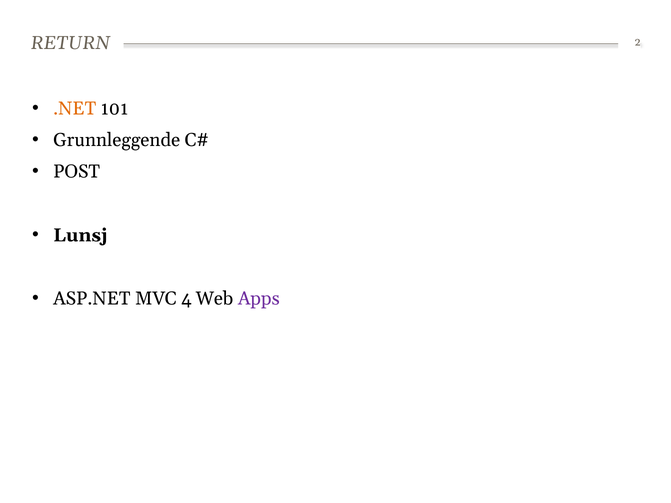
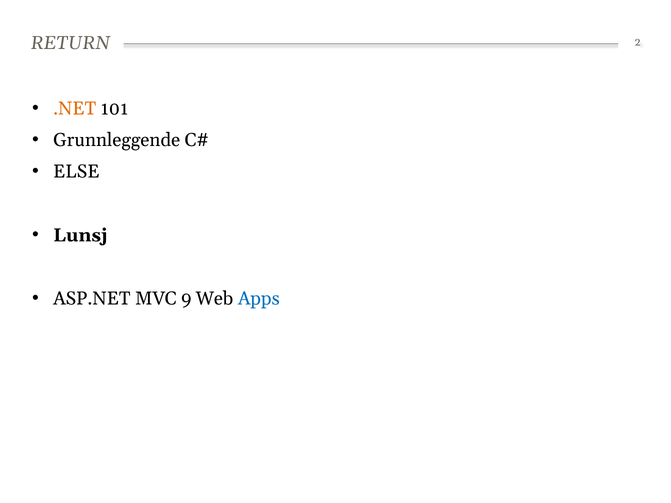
POST: POST -> ELSE (76, 172)
4: 4 -> 9 (186, 299)
Apps colour: purple -> blue (259, 299)
